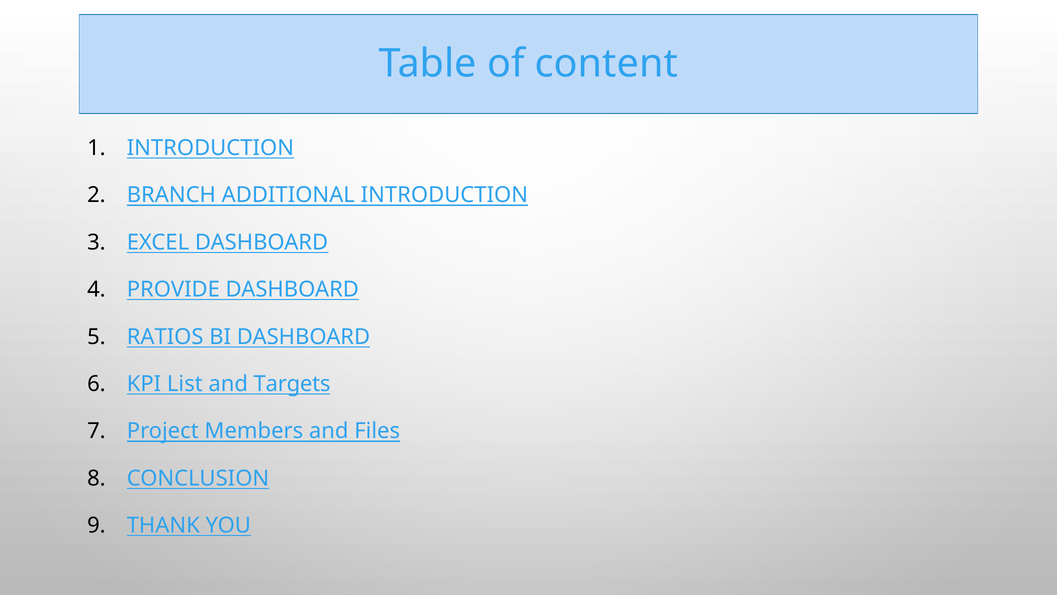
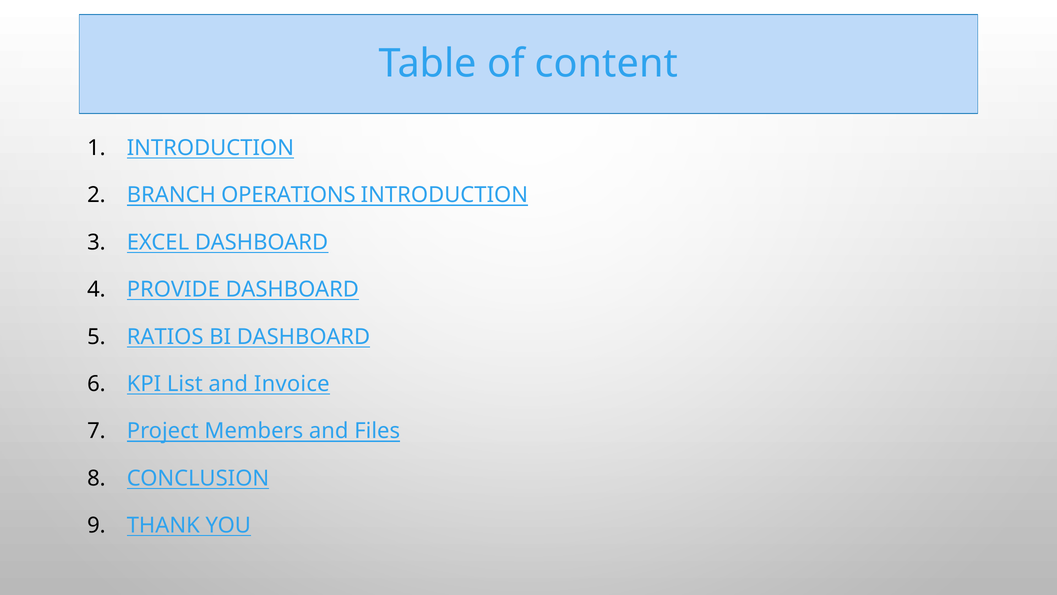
ADDITIONAL: ADDITIONAL -> OPERATIONS (288, 195)
Targets: Targets -> Invoice (292, 384)
